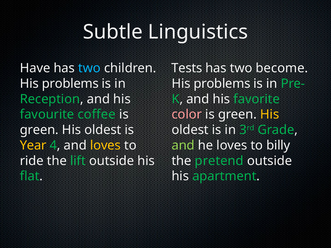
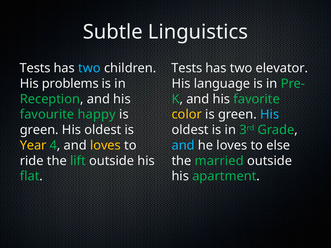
Have: Have -> Tests (35, 68)
become: become -> elevator (282, 68)
problems: problems -> language (222, 84)
coffee: coffee -> happy (97, 115)
color colour: pink -> yellow (187, 115)
His colour: yellow -> light blue (270, 115)
and colour: light green -> light blue (183, 145)
billy: billy -> else (278, 145)
pretend: pretend -> married (219, 161)
